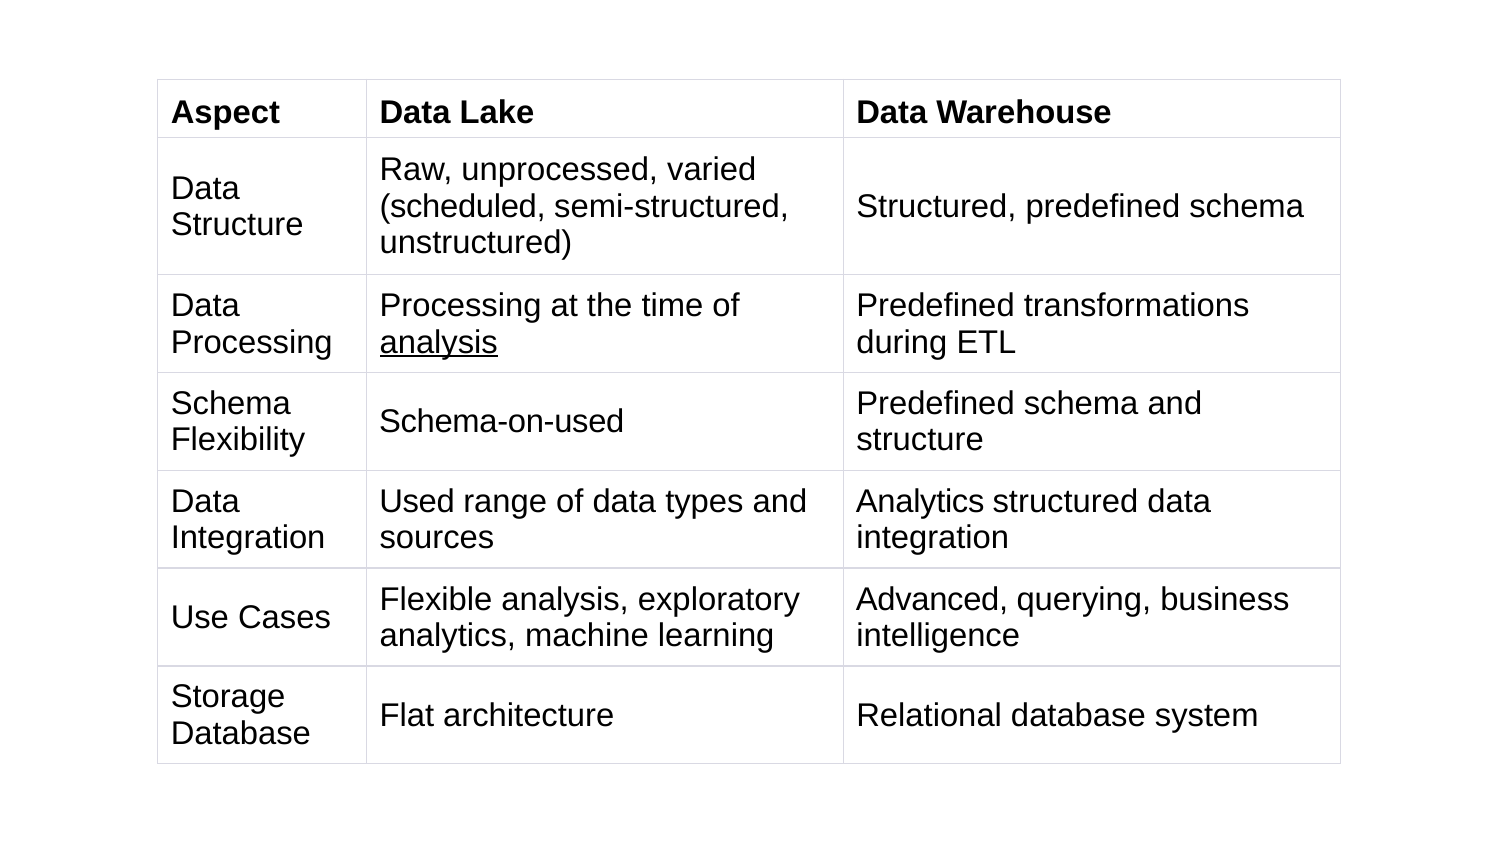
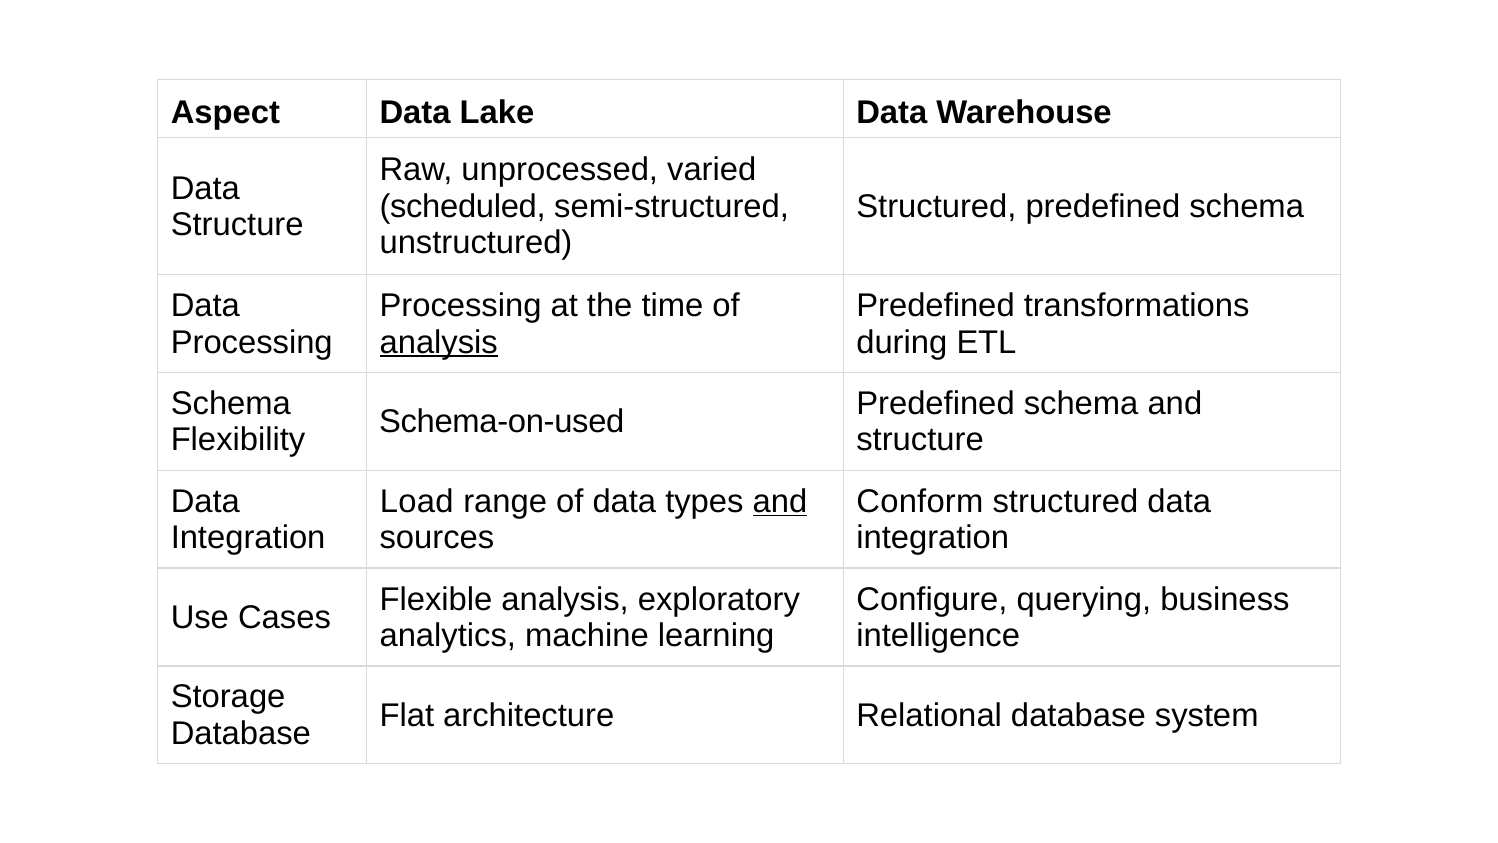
Used: Used -> Load (417, 501)
and underline: none -> present (780, 501)
Analytics: Analytics -> Conform (920, 501)
Advanced: Advanced -> Configure (932, 599)
